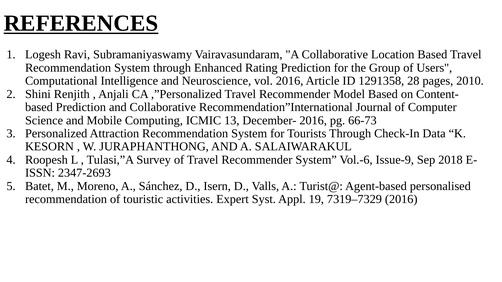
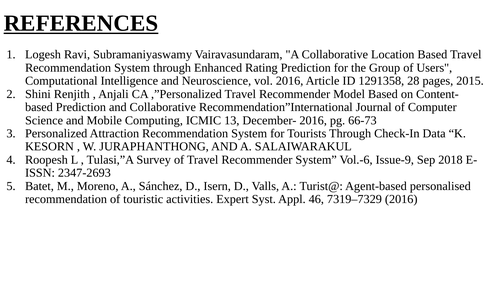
2010: 2010 -> 2015 (470, 81)
19: 19 -> 46 (316, 199)
